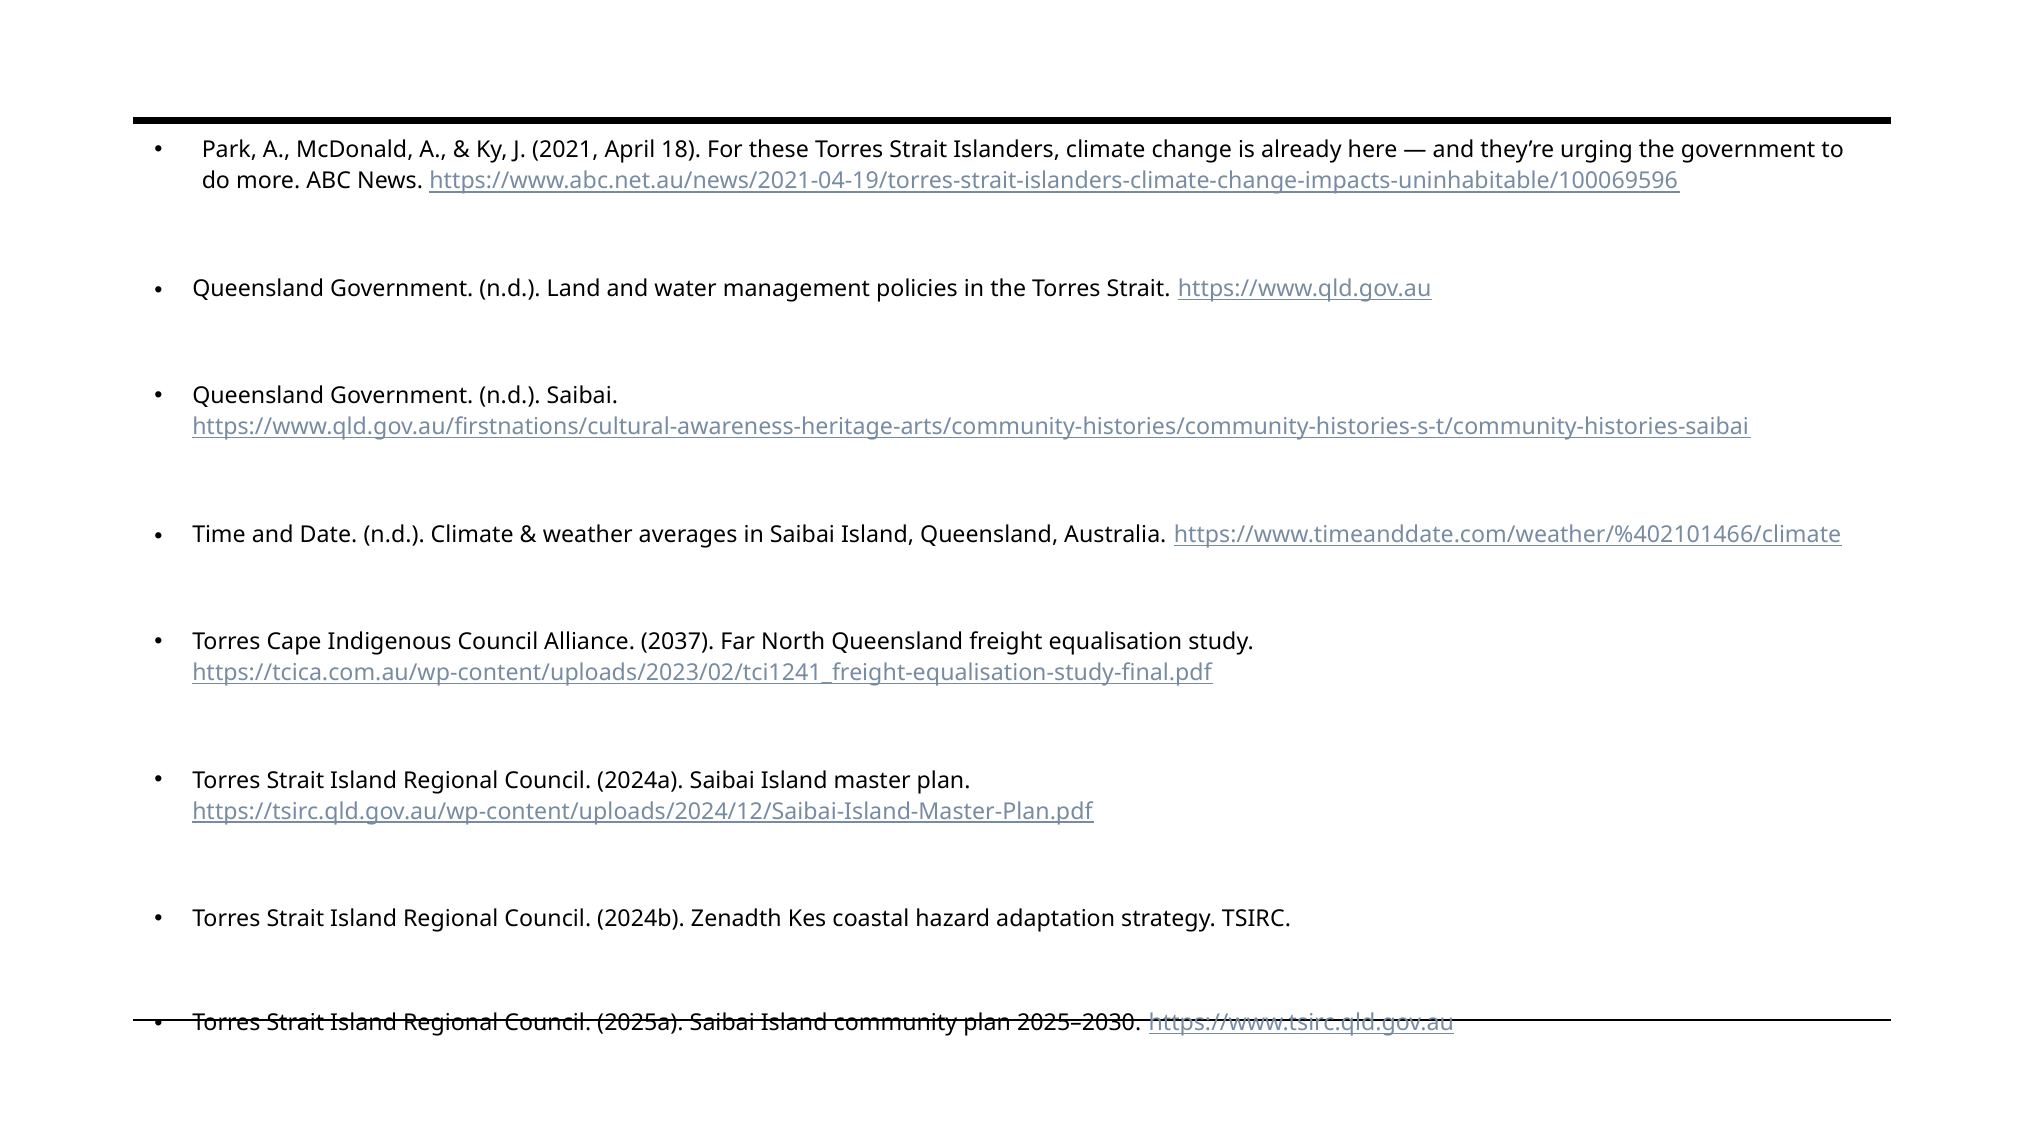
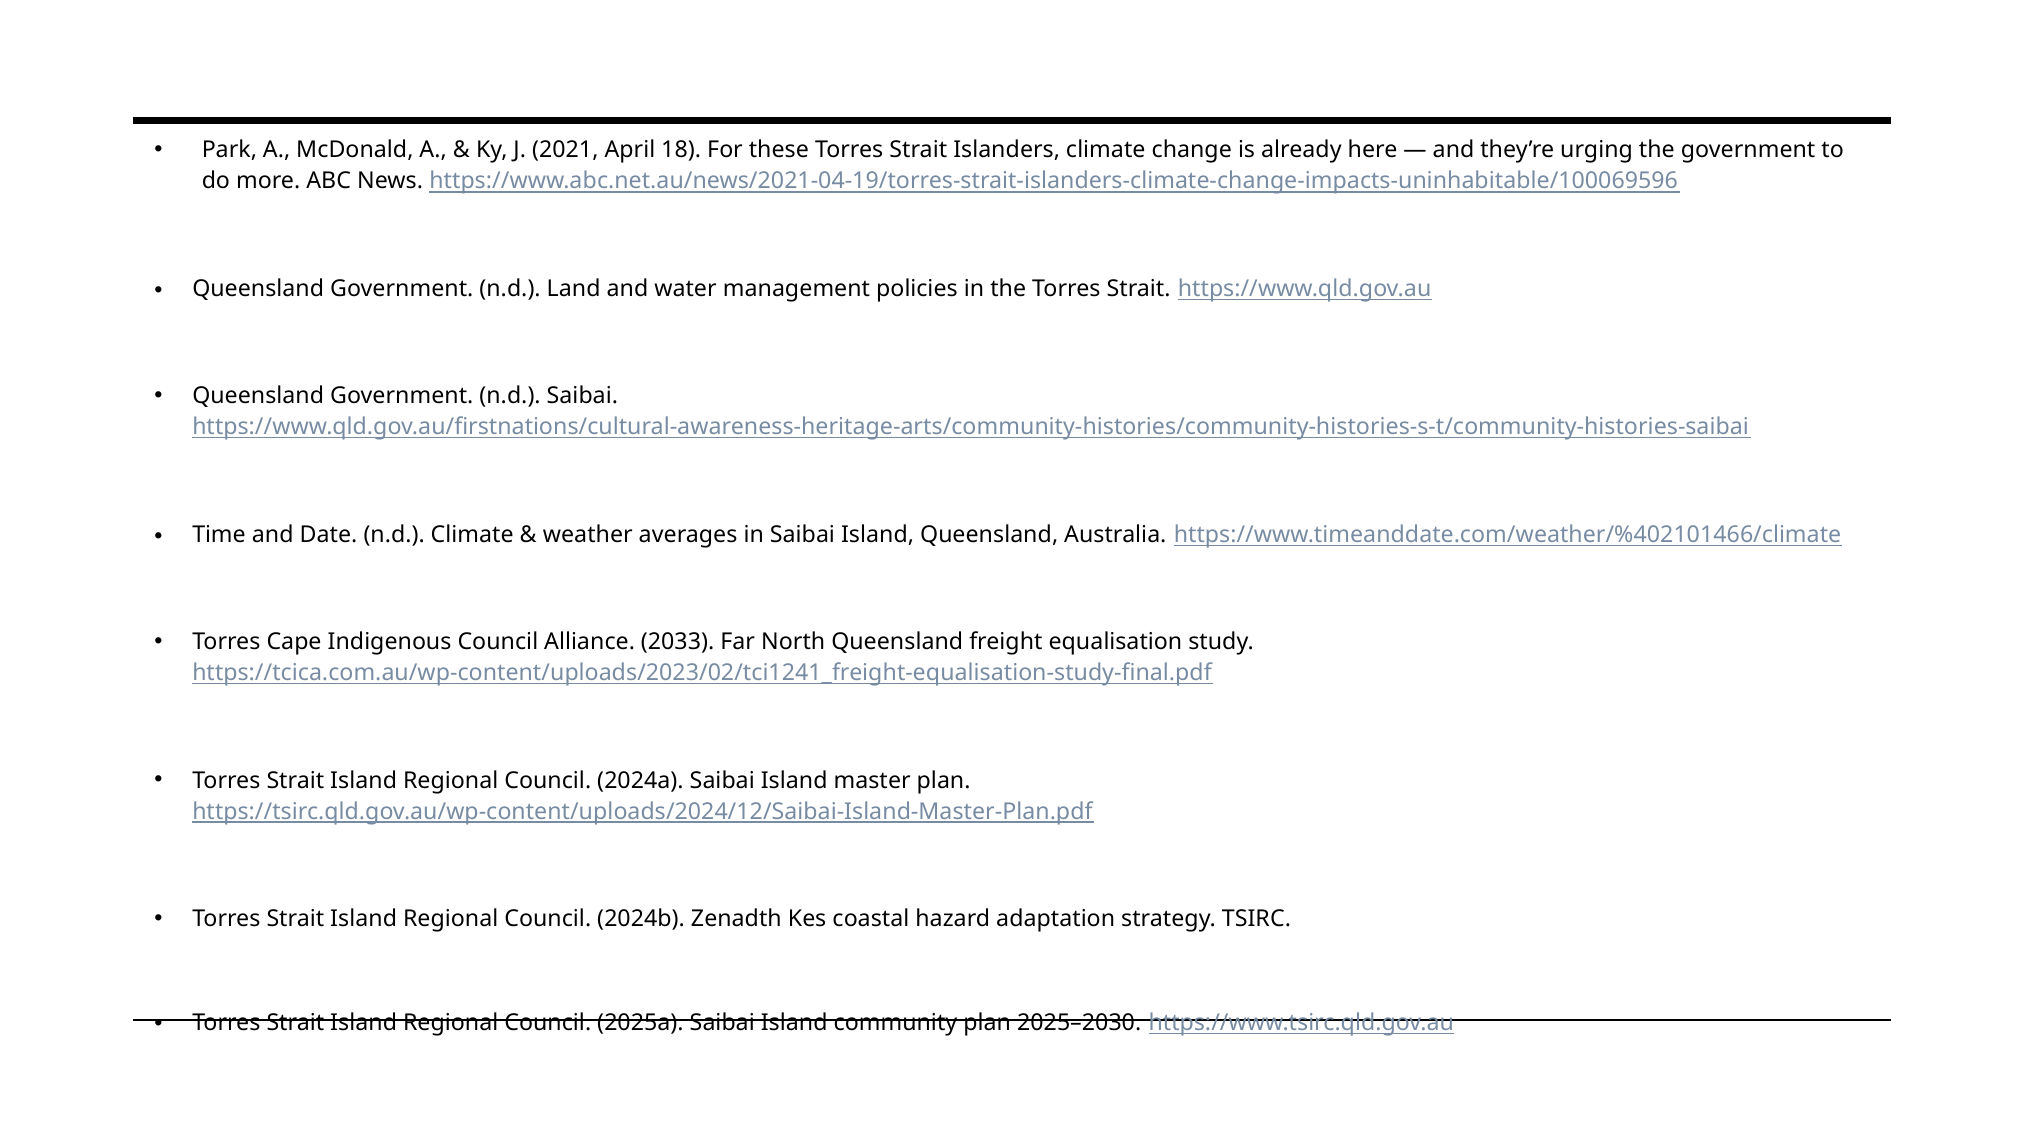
2037: 2037 -> 2033 (678, 642)
